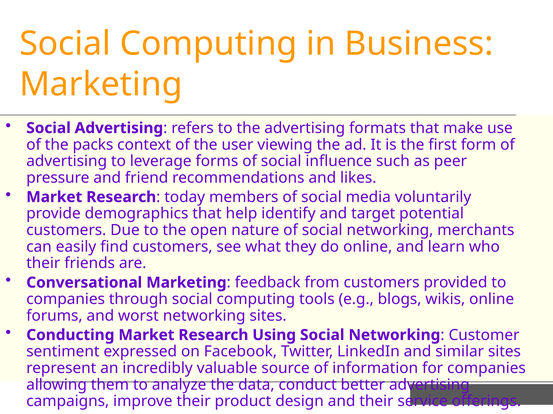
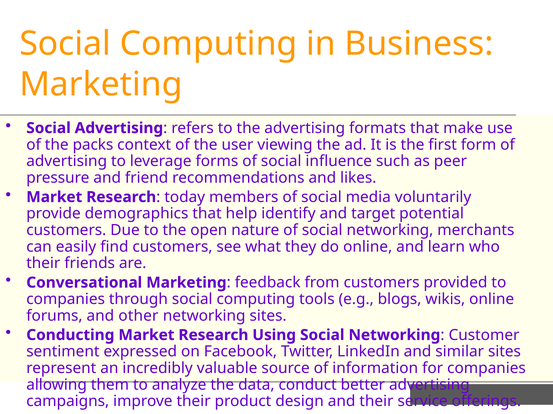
worst: worst -> other (138, 316)
